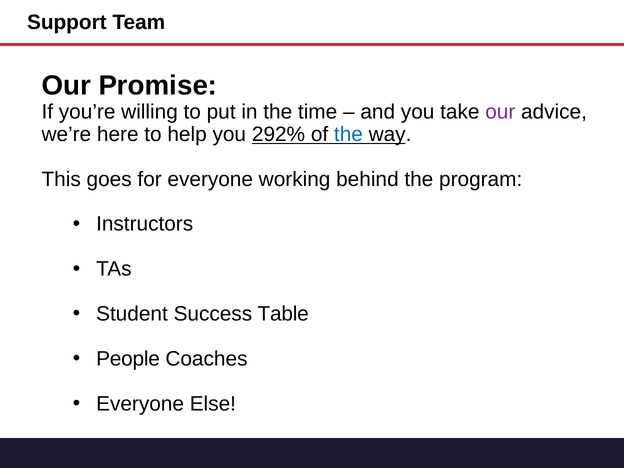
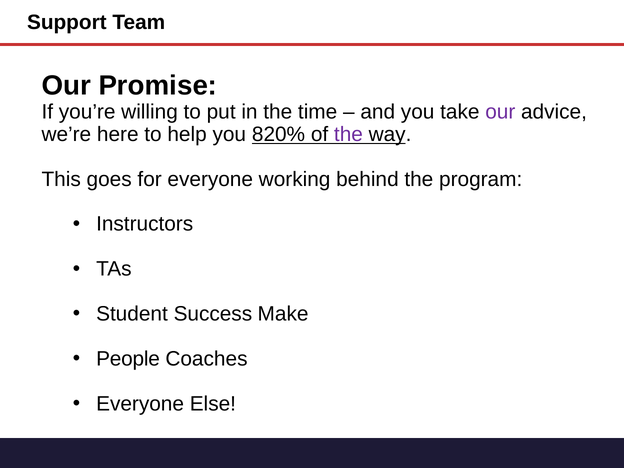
292%: 292% -> 820% (279, 134)
the colour: blue -> purple (348, 134)
Table: Table -> Make (283, 314)
